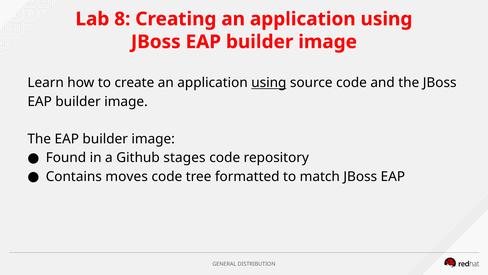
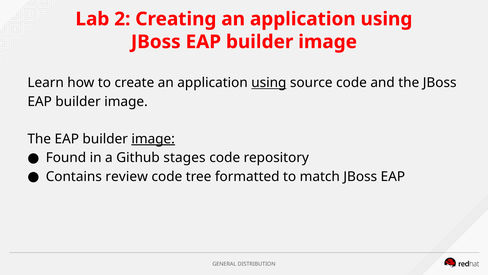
8: 8 -> 2 (122, 19)
image underline: none -> present (153, 139)
moves: moves -> review (127, 176)
